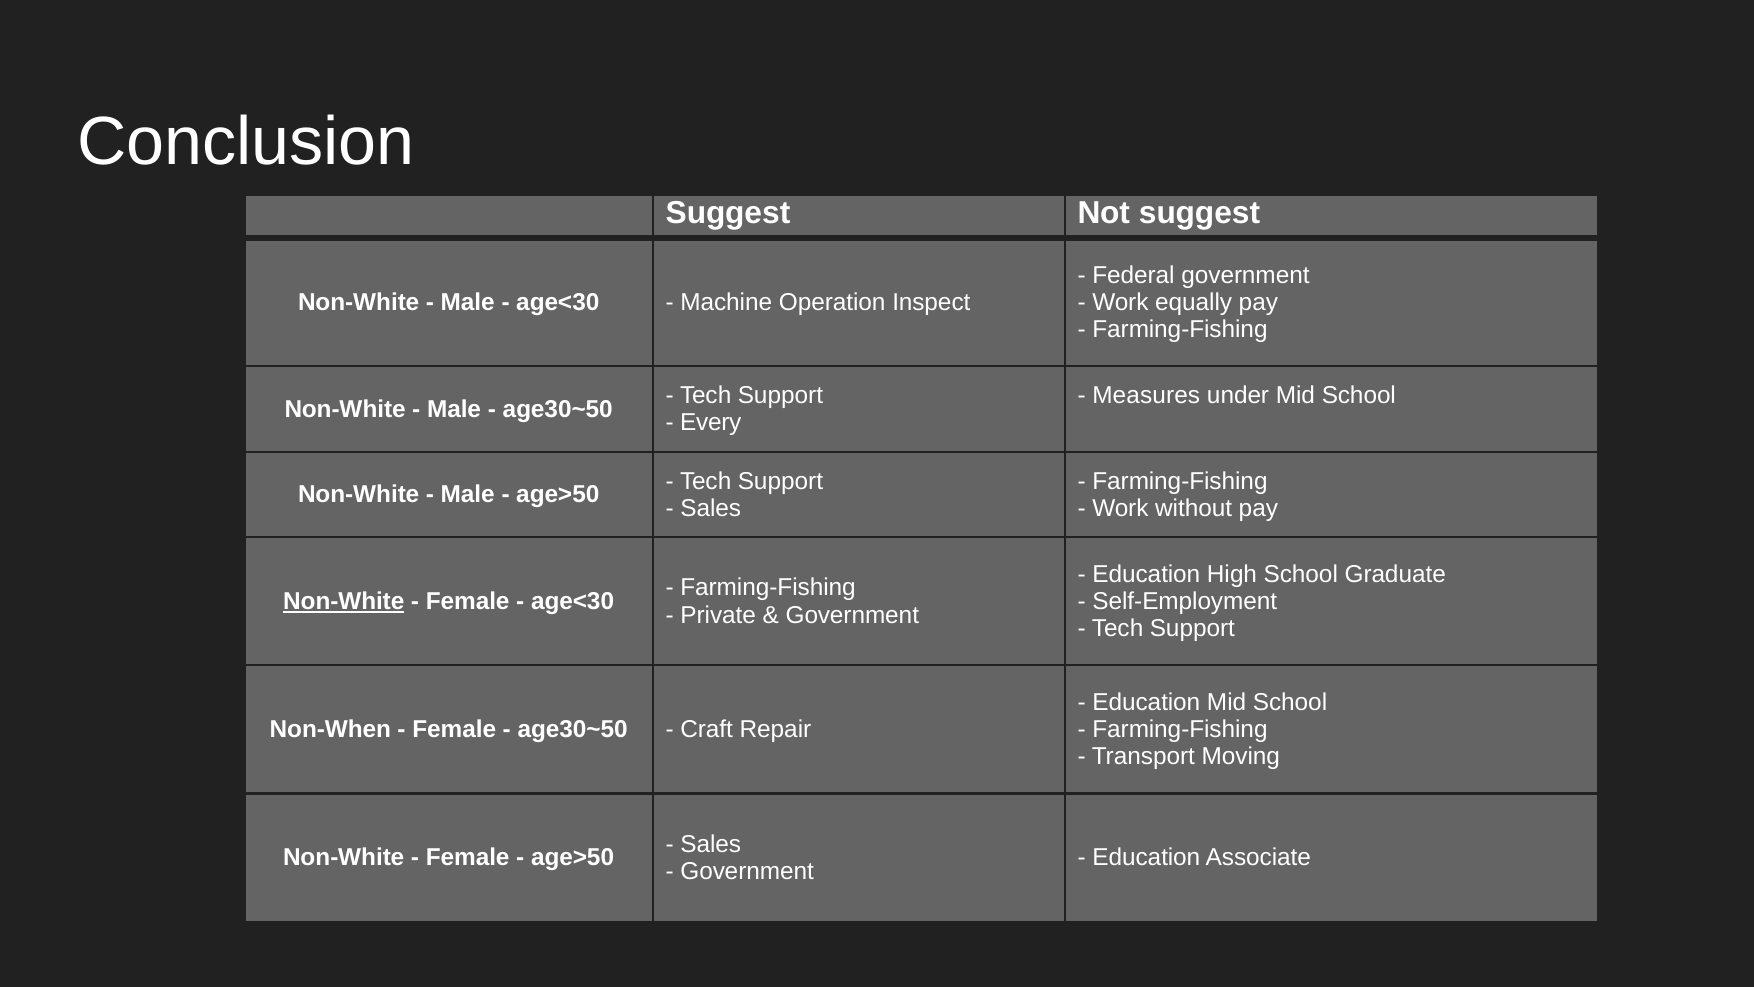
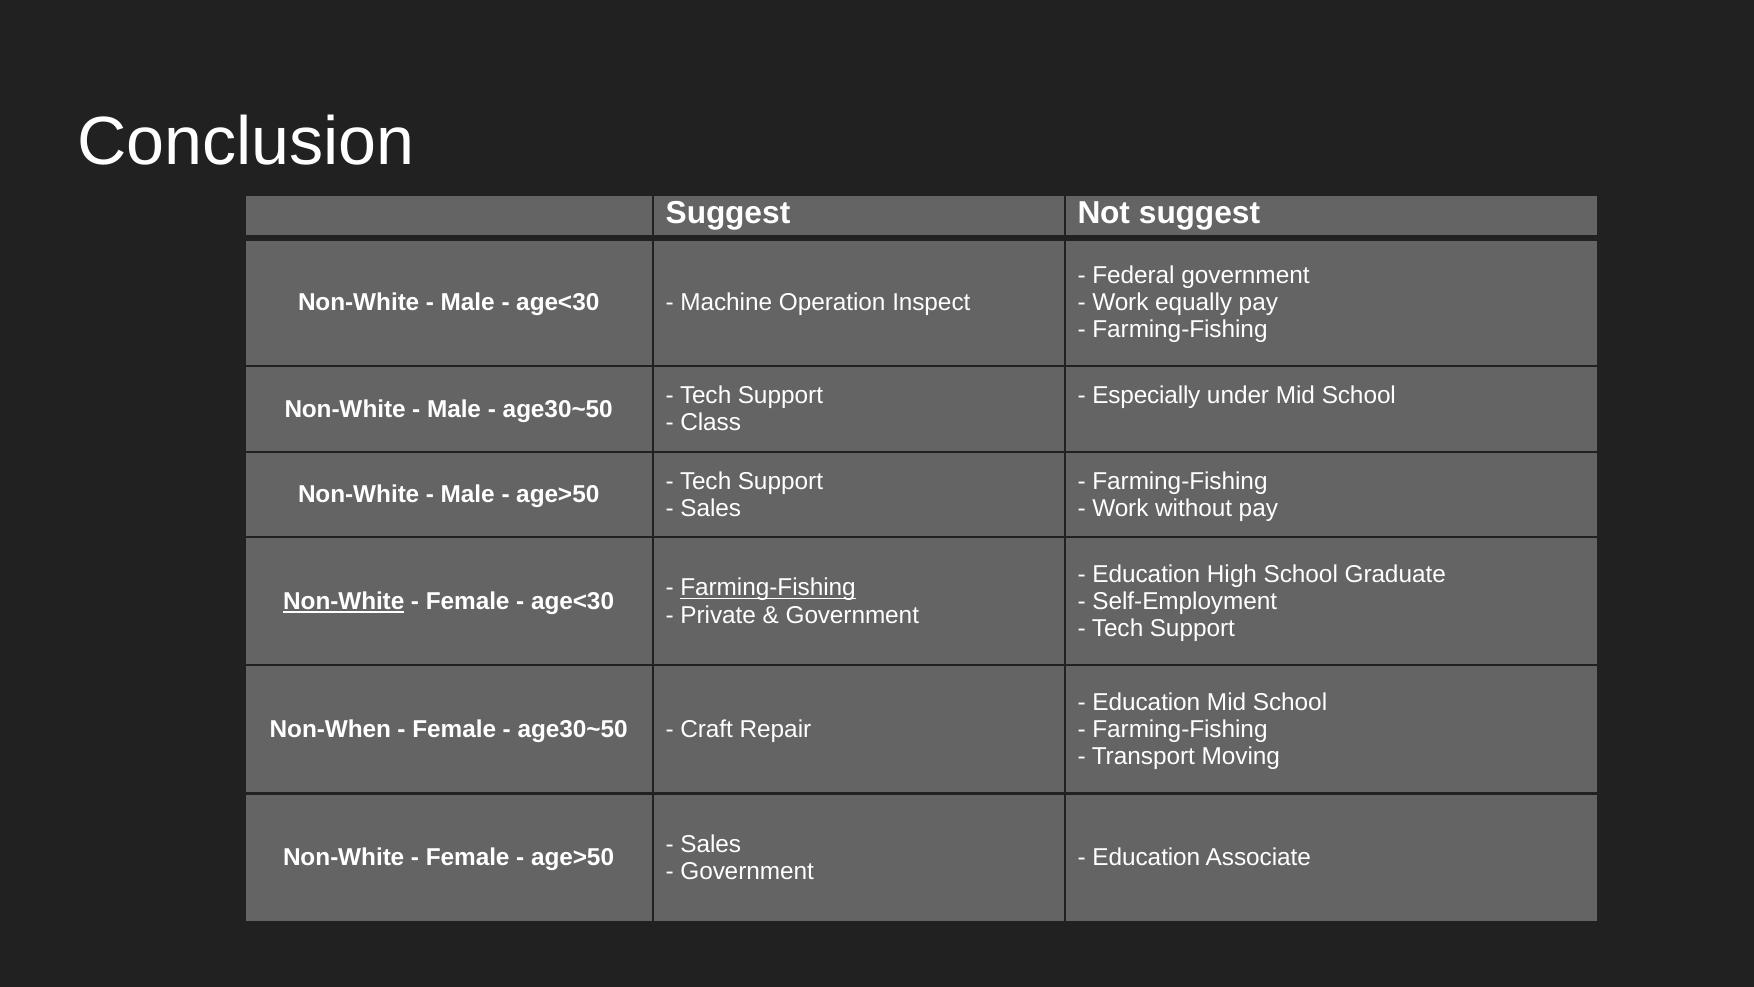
Measures: Measures -> Especially (1146, 395)
Every: Every -> Class (711, 423)
Farming-Fishing underline: none -> present (768, 588)
